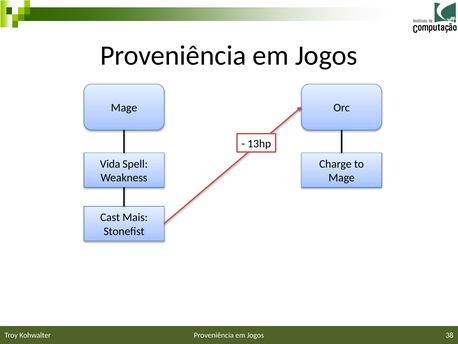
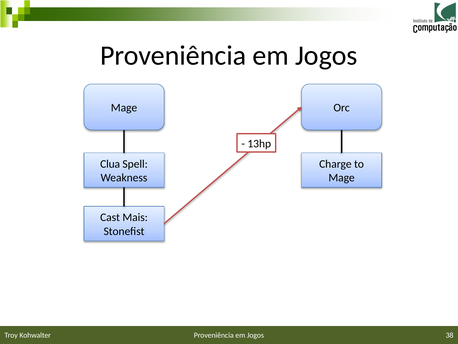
Vida: Vida -> Clua (110, 164)
